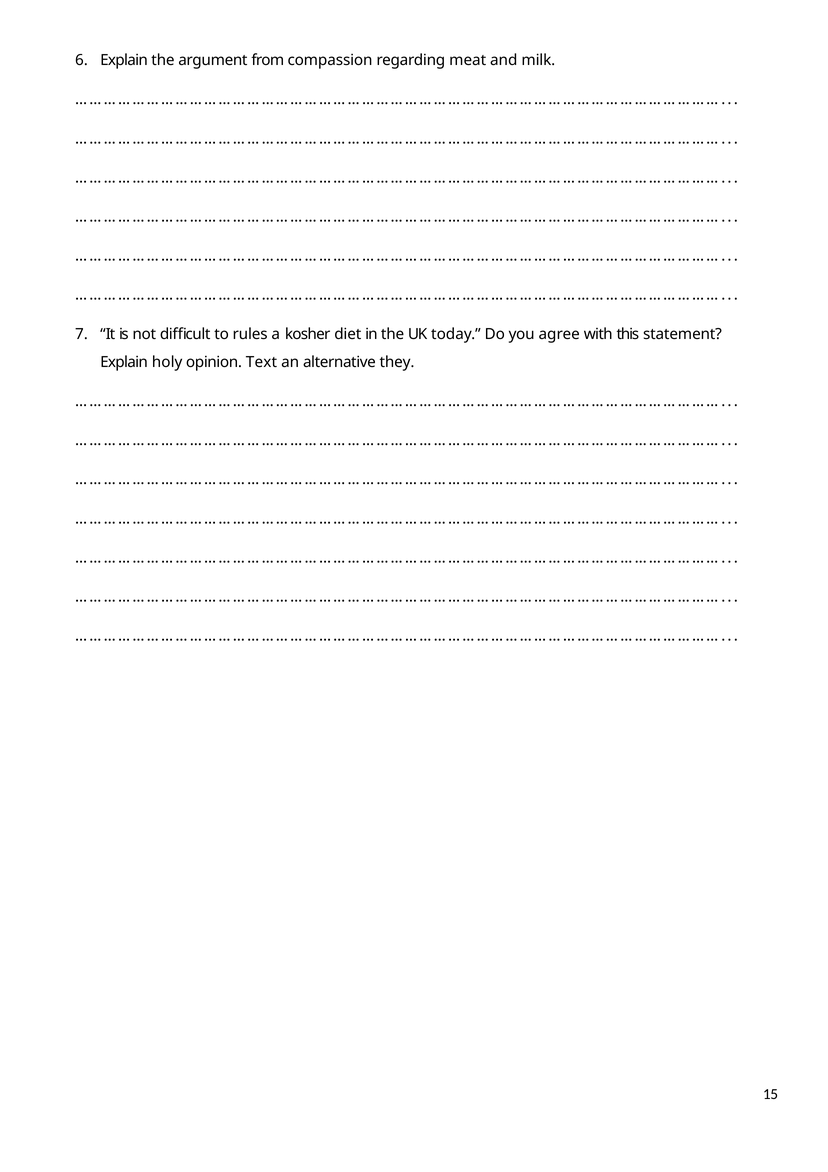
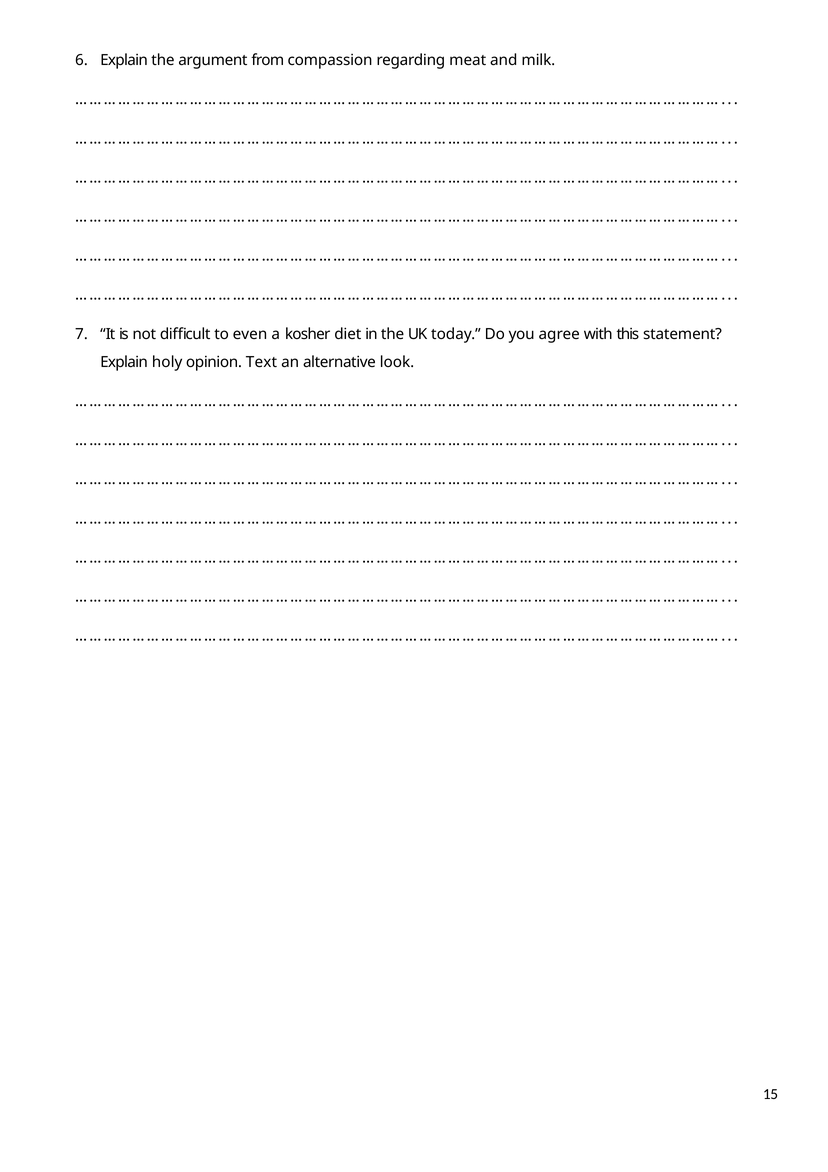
rules: rules -> even (250, 334)
they: they -> look (397, 362)
